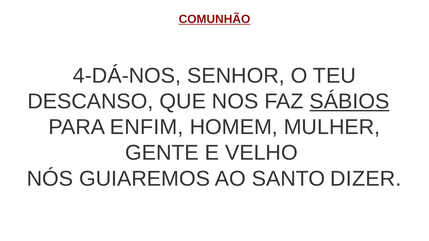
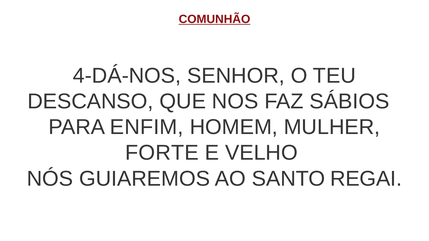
SÁBIOS underline: present -> none (349, 102)
GENTE: GENTE -> FORTE (162, 153)
DIZER: DIZER -> REGAI (366, 179)
